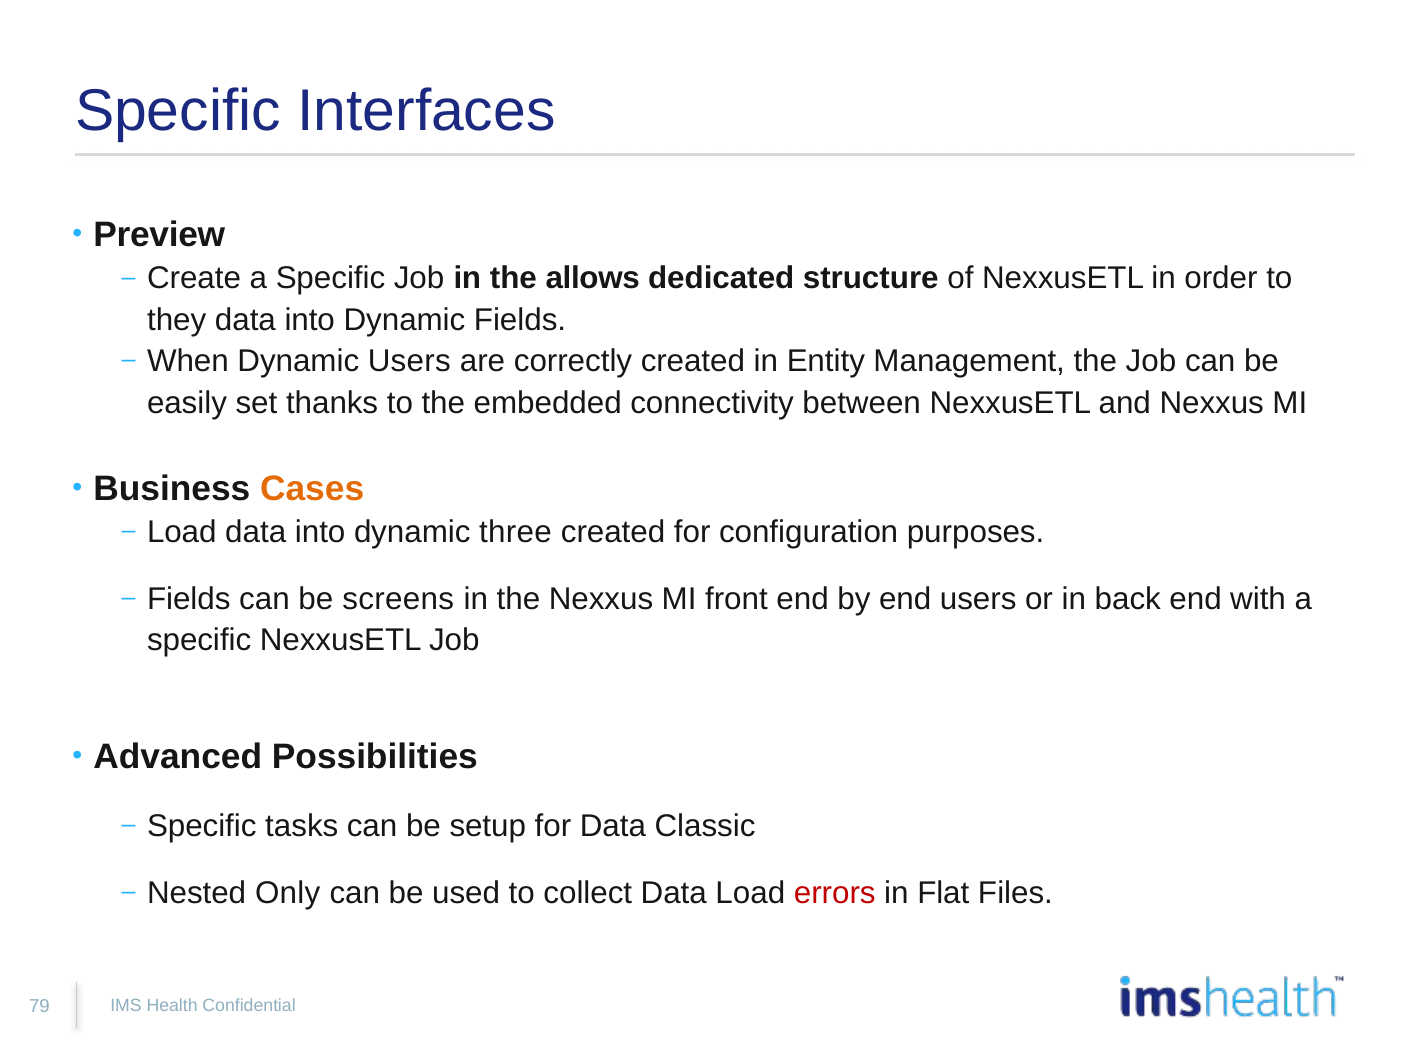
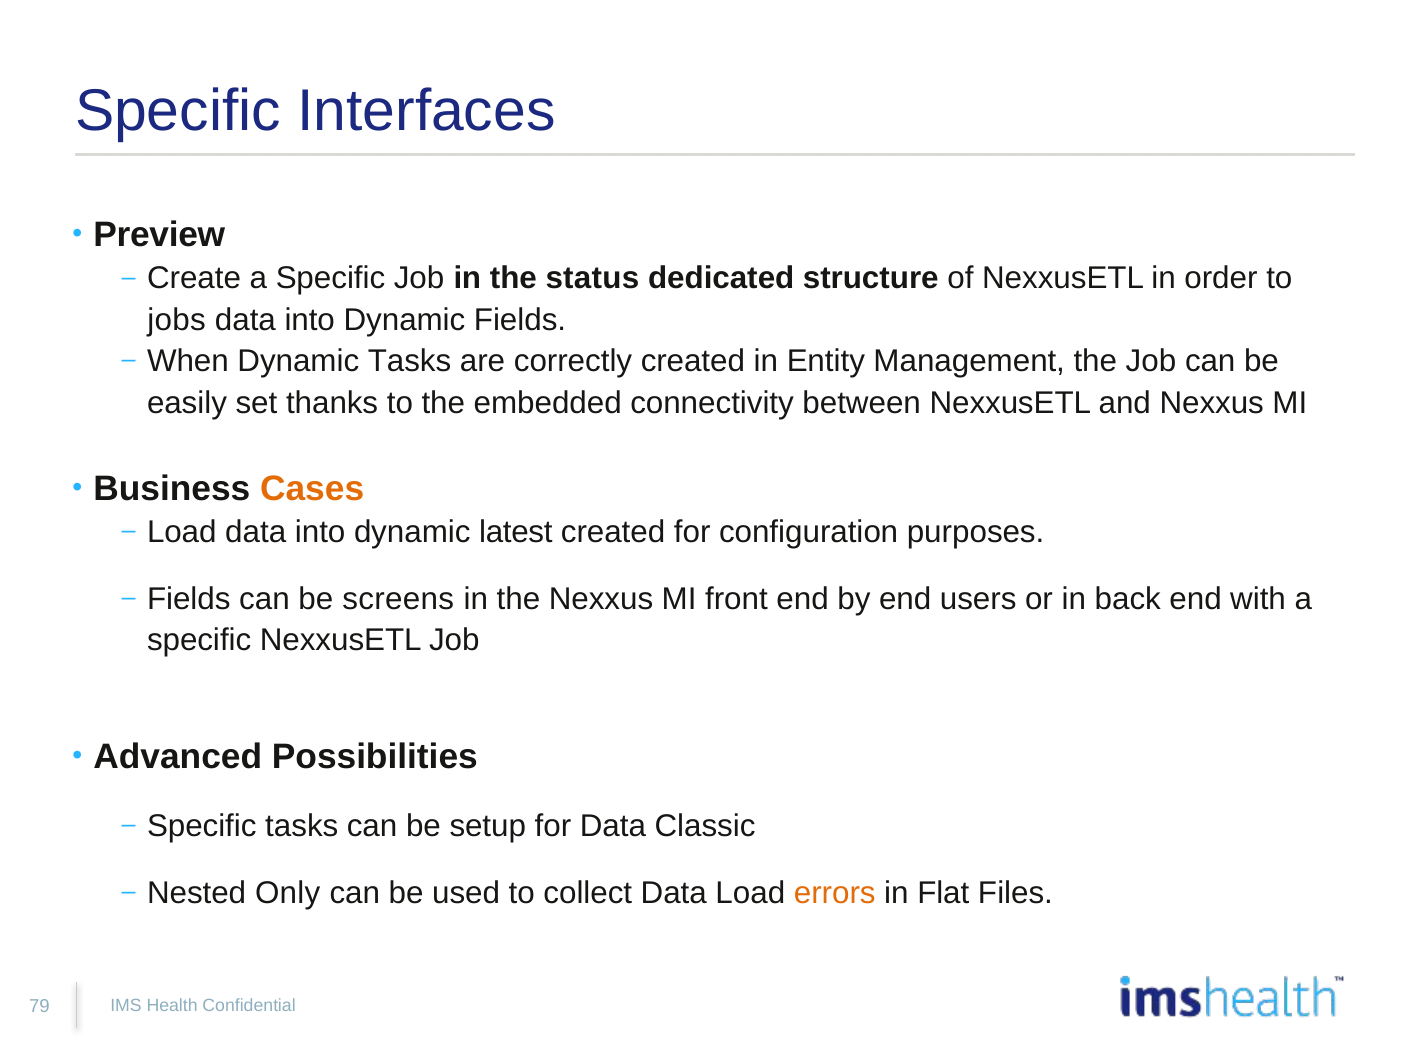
allows: allows -> status (592, 279)
they: they -> jobs (177, 320)
Dynamic Users: Users -> Tasks (410, 361)
three: three -> latest (516, 532)
errors colour: red -> orange (835, 893)
